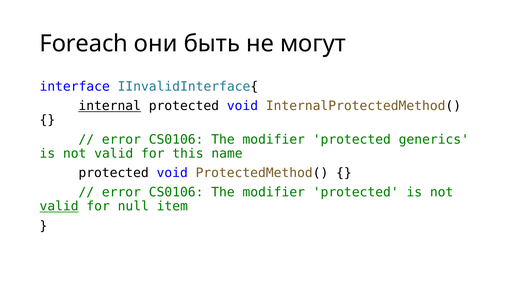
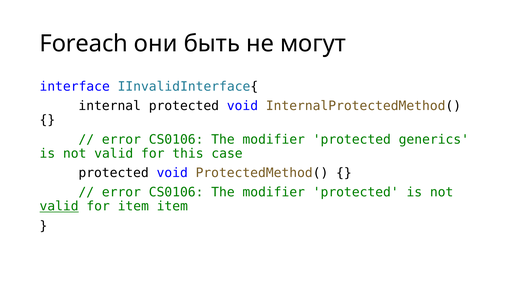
internal underline: present -> none (110, 106)
name: name -> case (227, 153)
for null: null -> item (133, 206)
